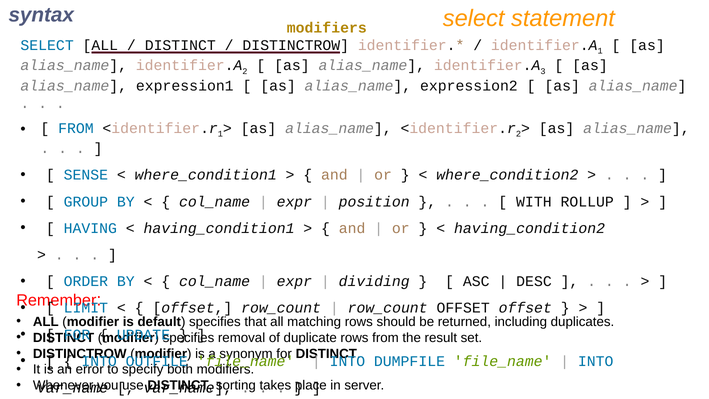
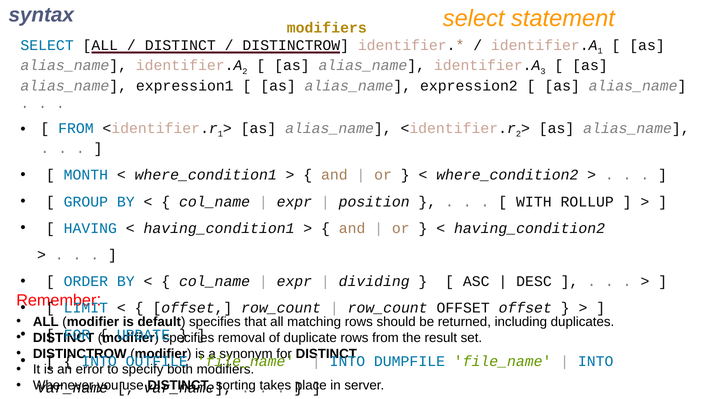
SENSE: SENSE -> MONTH (86, 175)
